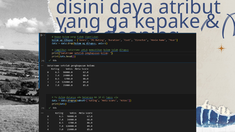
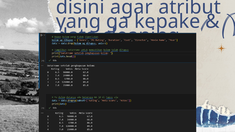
daya: daya -> agar (131, 7)
